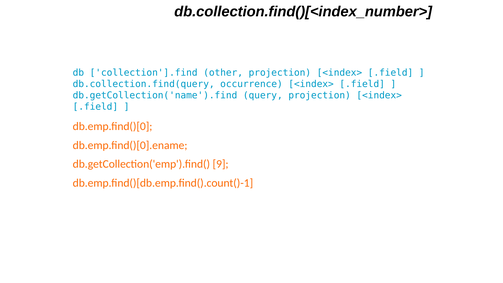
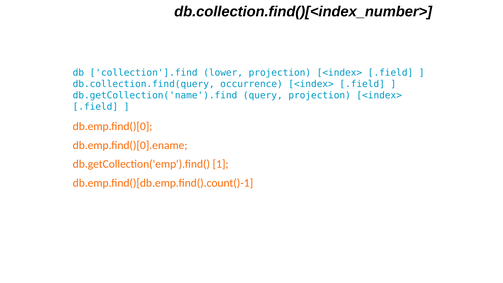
other: other -> lower (223, 73)
9: 9 -> 1 (221, 164)
